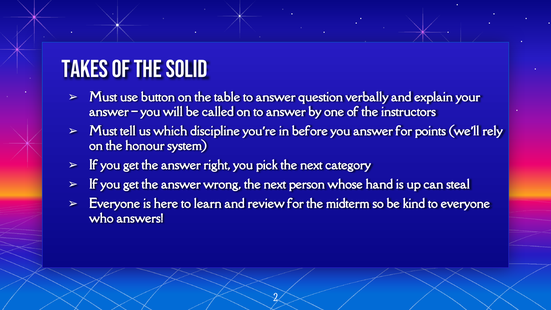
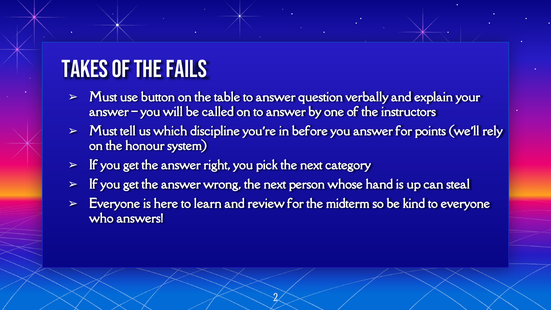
SOLID: SOLID -> FAILS (186, 69)
